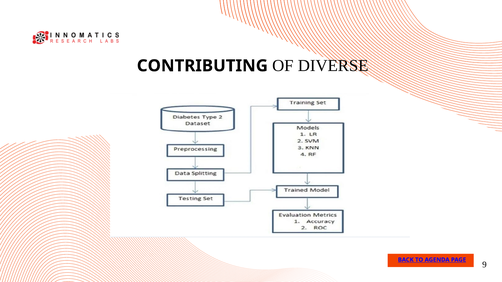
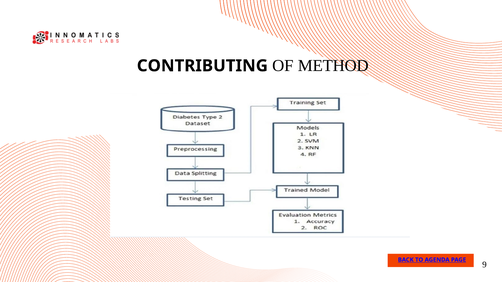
DIVERSE: DIVERSE -> METHOD (333, 66)
